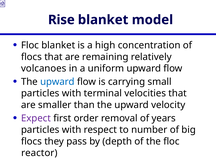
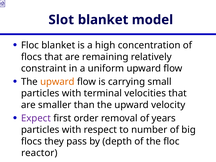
Rise: Rise -> Slot (61, 20)
volcanoes: volcanoes -> constraint (44, 68)
upward colour: blue -> orange (57, 82)
